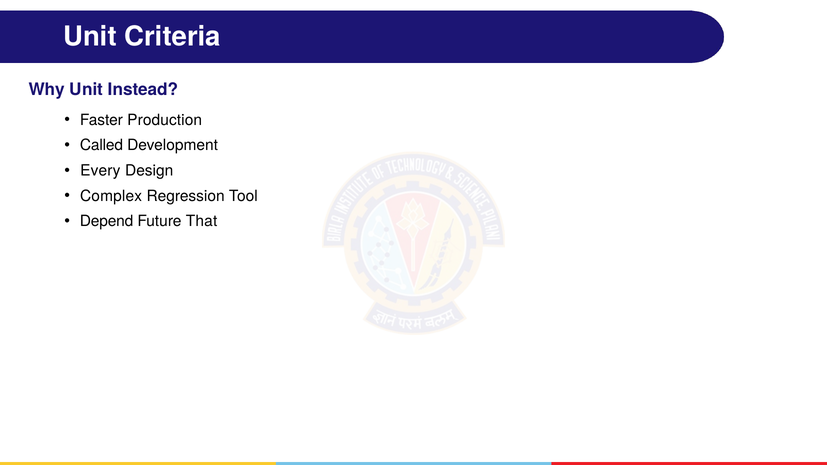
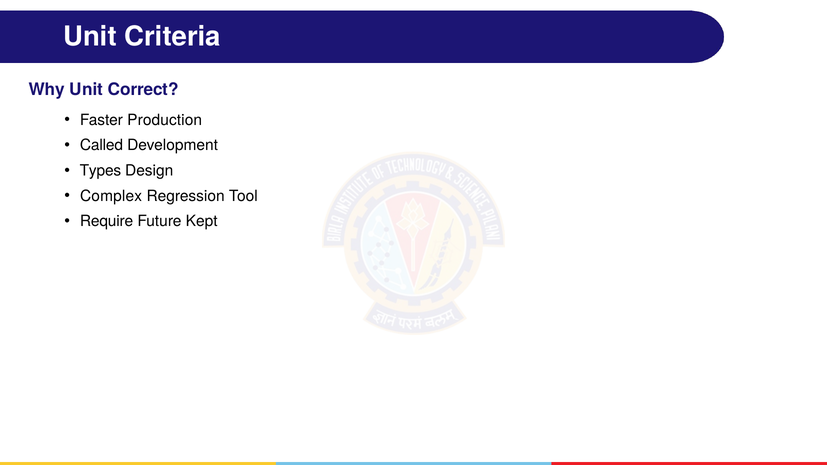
Instead: Instead -> Correct (143, 90)
Every: Every -> Types (100, 171)
Depend: Depend -> Require (107, 221)
That: That -> Kept (202, 221)
